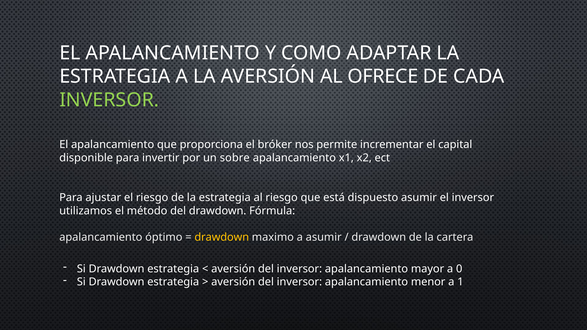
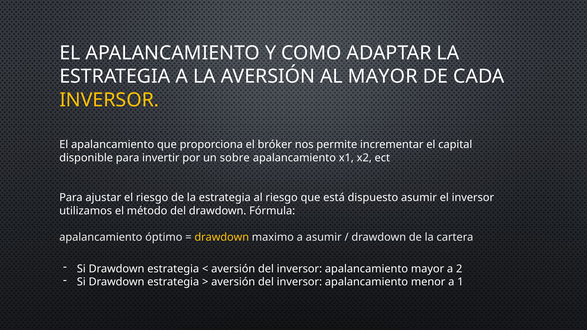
AL OFRECE: OFRECE -> MAYOR (383, 77)
INVERSOR colour: light green -> yellow (109, 100)
0: 0 -> 2 (459, 269)
